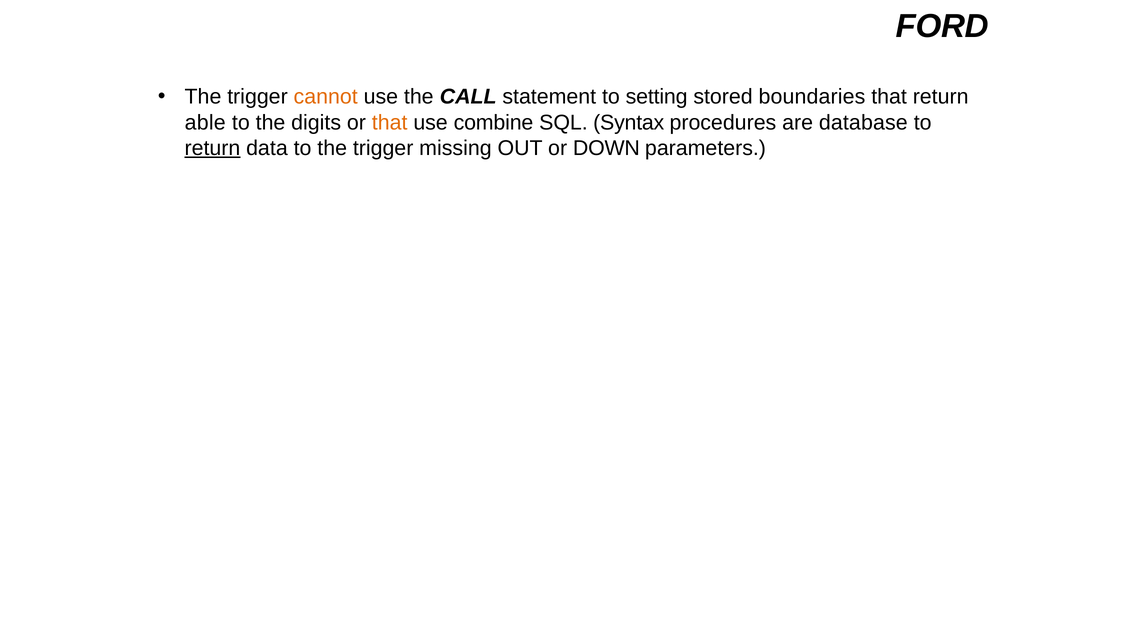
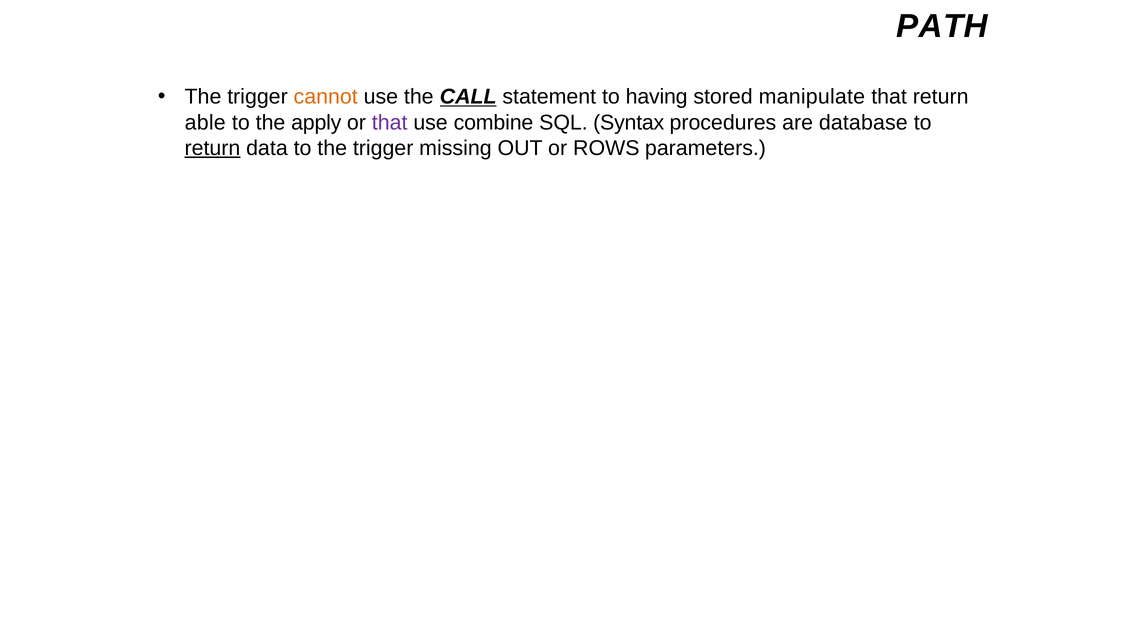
FORD: FORD -> PATH (942, 26)
CALL underline: none -> present (468, 97)
setting: setting -> having (657, 97)
boundaries: boundaries -> manipulate (812, 97)
digits: digits -> apply (316, 122)
that colour: orange -> purple (390, 122)
DOWN: DOWN -> ROWS (606, 148)
